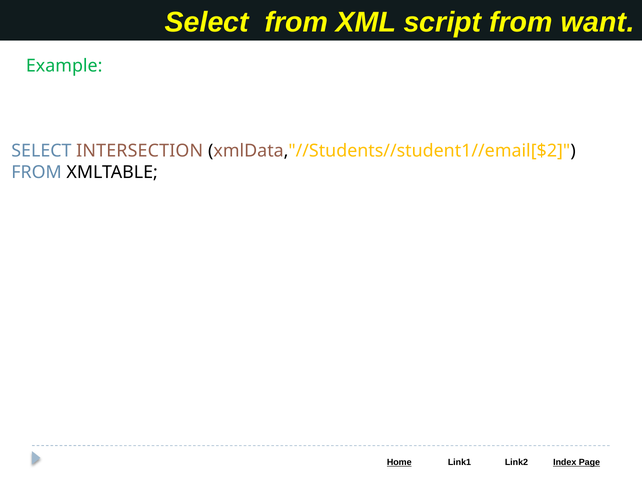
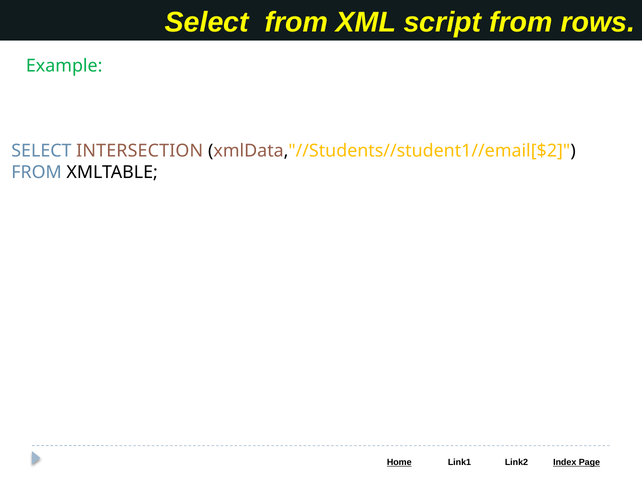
want: want -> rows (598, 22)
